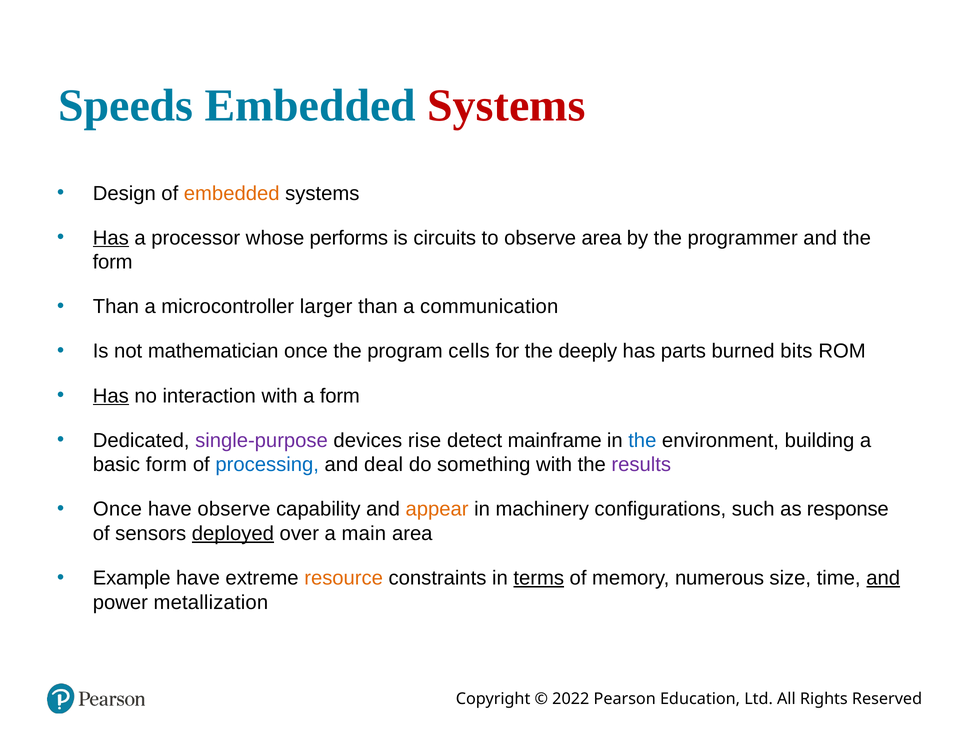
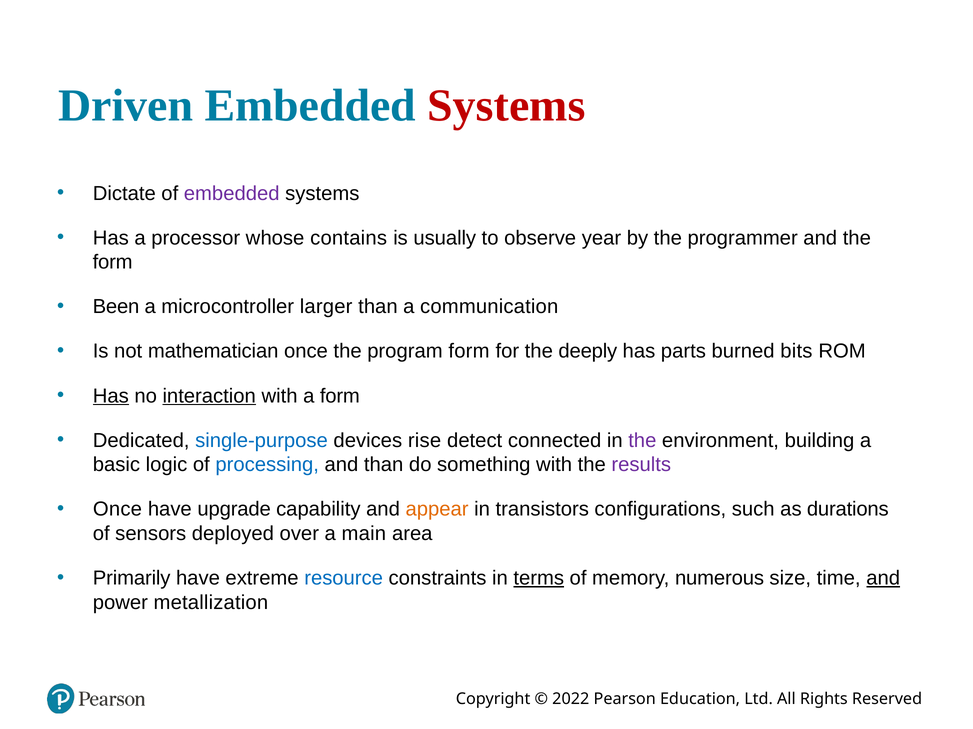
Speeds: Speeds -> Driven (126, 106)
Design: Design -> Dictate (124, 194)
embedded colour: orange -> purple (232, 194)
Has underline: present -> none (111, 238)
performs: performs -> contains (349, 238)
circuits: circuits -> usually (445, 238)
observe area: area -> year (602, 238)
Than: Than -> Been (116, 307)
program cells: cells -> form (469, 352)
interaction underline: none -> present (209, 396)
single-purpose colour: purple -> blue (262, 441)
mainframe: mainframe -> connected (555, 441)
the colour: blue -> purple (642, 441)
basic form: form -> logic (166, 465)
and deal: deal -> than (384, 465)
have observe: observe -> upgrade (234, 510)
machinery: machinery -> transistors (542, 510)
response: response -> durations (848, 510)
deployed underline: present -> none (233, 534)
Example: Example -> Primarily (132, 579)
resource colour: orange -> blue (344, 579)
